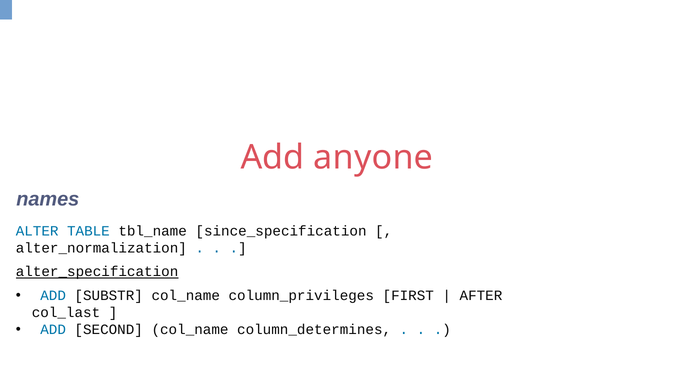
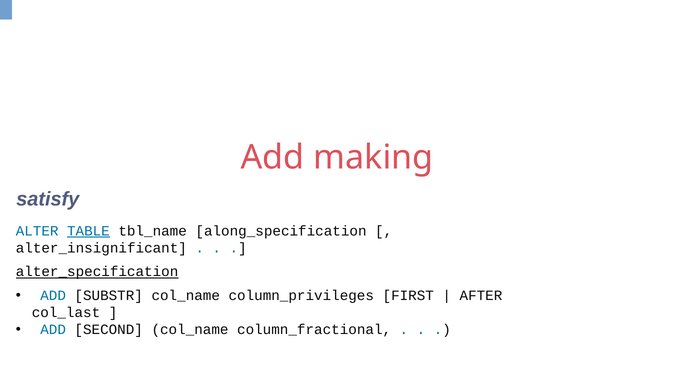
anyone: anyone -> making (373, 158)
names: names -> satisfy (48, 199)
TABLE underline: none -> present (88, 231)
since_specification: since_specification -> along_specification (281, 231)
alter_normalization: alter_normalization -> alter_insignificant (101, 248)
column_determines: column_determines -> column_fractional (314, 330)
